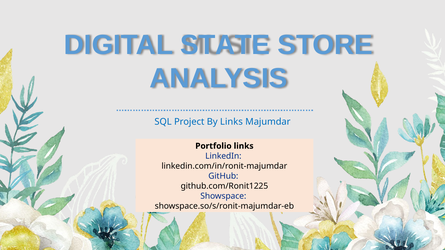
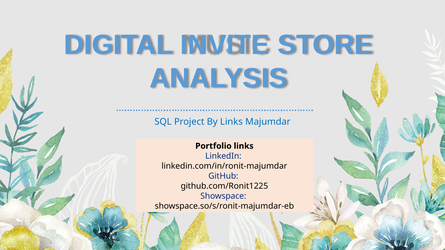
STATE: STATE -> INVITE (225, 45)
